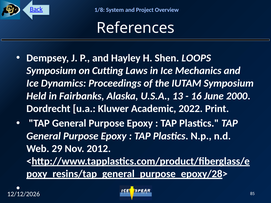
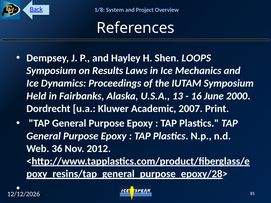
Cutting: Cutting -> Results (108, 71)
2022: 2022 -> 2007 (191, 109)
29: 29 -> 36 (57, 149)
